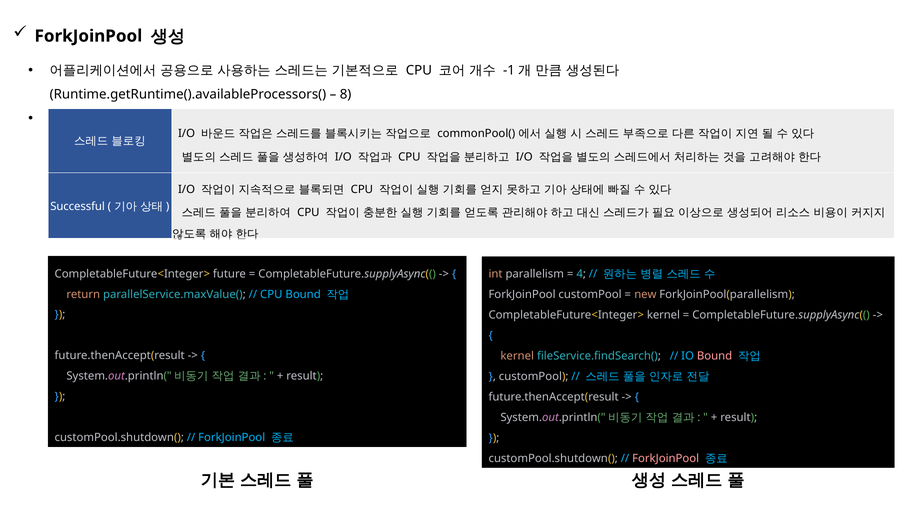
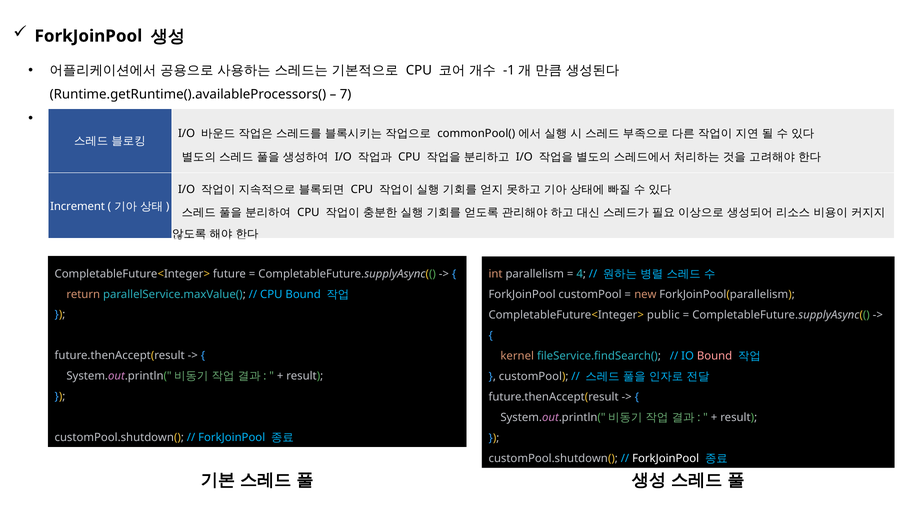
8: 8 -> 7 (346, 95)
Successful: Successful -> Increment (78, 206)
CompletableFuture<Integer> kernel: kernel -> public (663, 315)
ForkJoinPool colour: pink -> white (666, 459)
